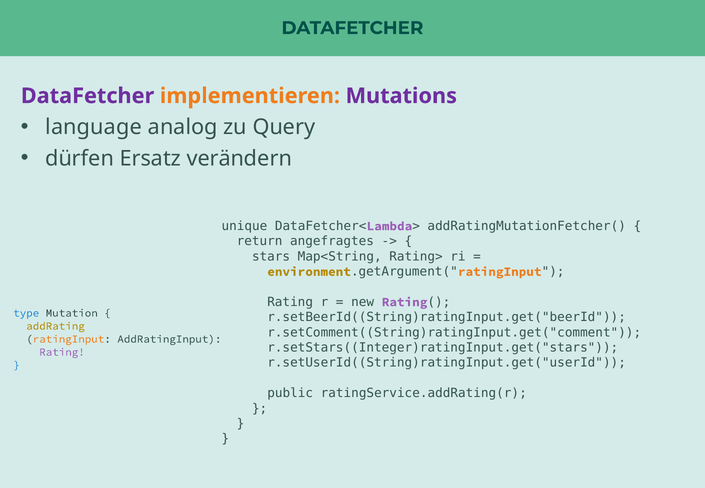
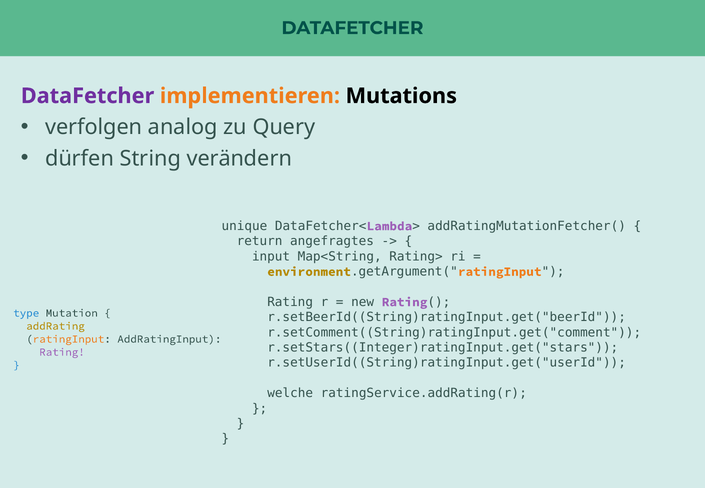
Mutations colour: purple -> black (401, 96)
language: language -> verfolgen (94, 127)
Ersatz: Ersatz -> String (150, 158)
stars: stars -> input (271, 256)
public: public -> welche (290, 393)
